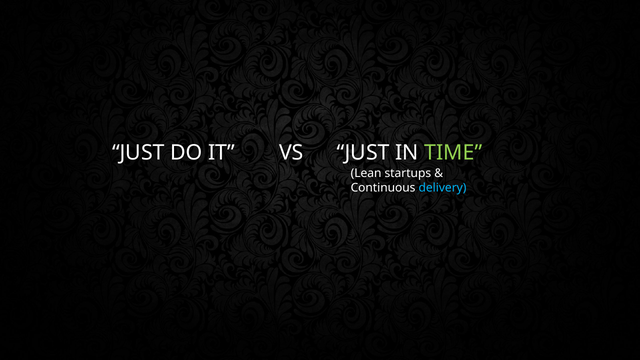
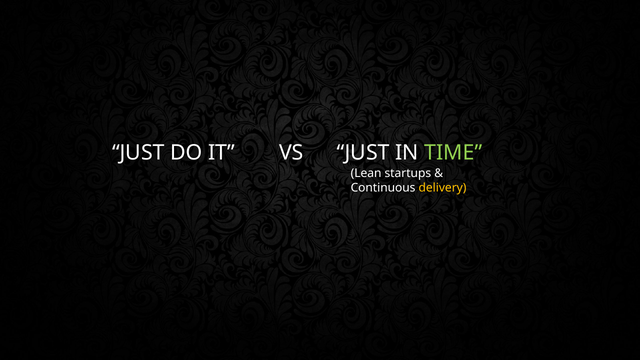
delivery colour: light blue -> yellow (443, 188)
